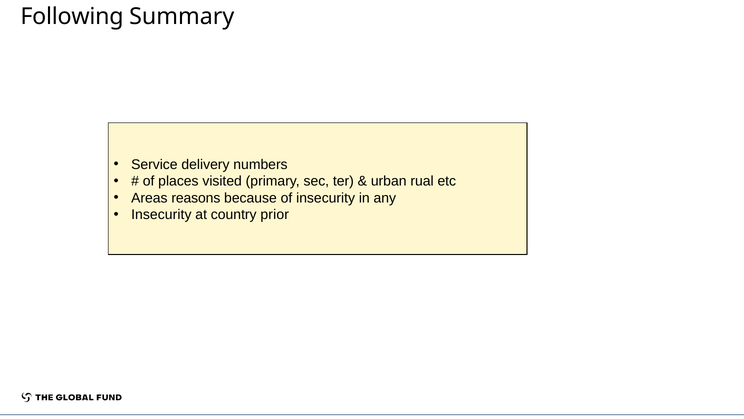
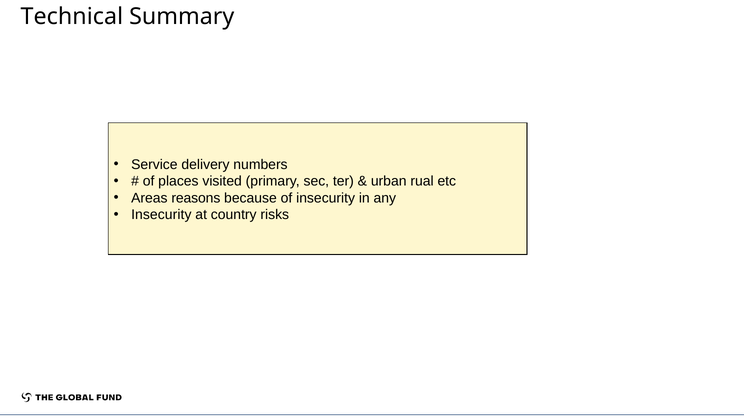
Following: Following -> Technical (72, 17)
prior: prior -> risks (275, 215)
